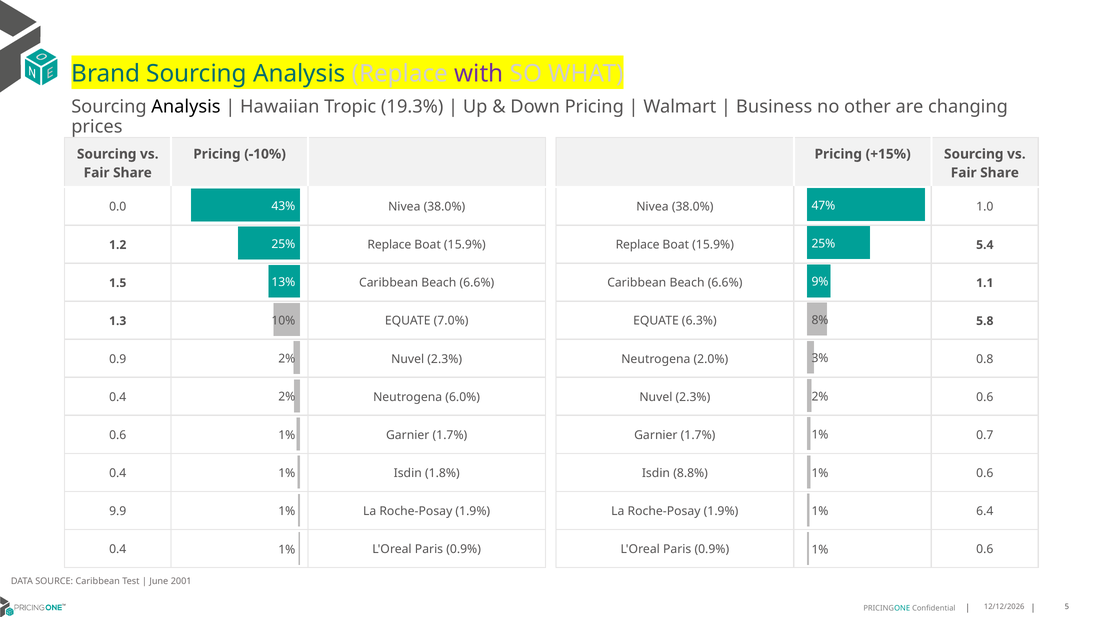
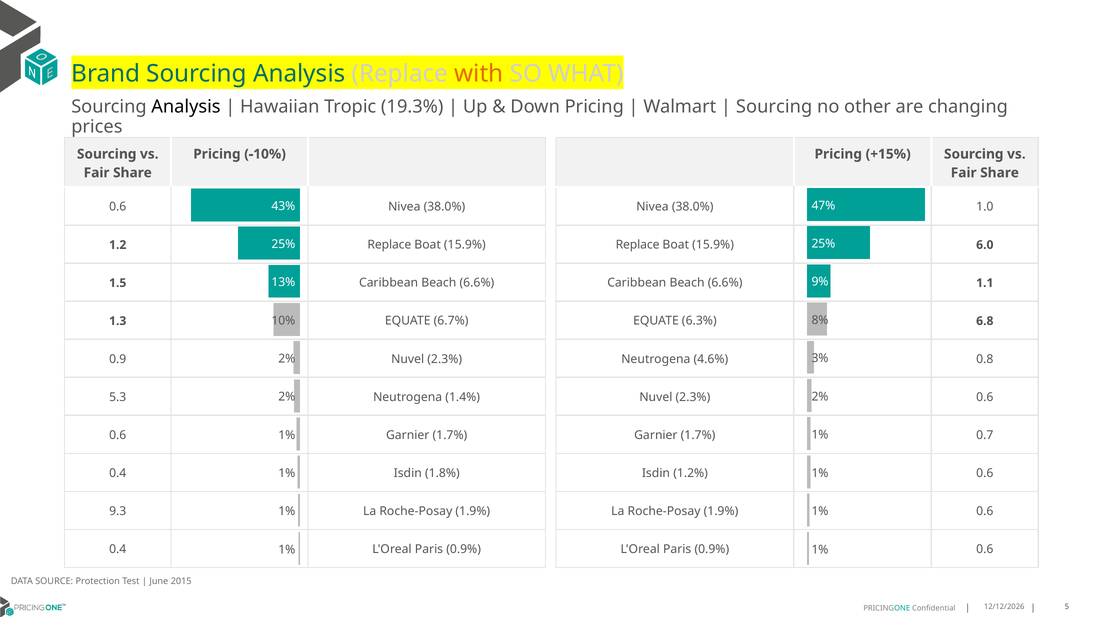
with colour: purple -> orange (479, 74)
Business: Business -> Sourcing (774, 107)
0.0: 0.0 -> 0.6 (118, 207)
5.4: 5.4 -> 6.0 (985, 245)
5.8: 5.8 -> 6.8 (985, 321)
7.0%: 7.0% -> 6.7% (451, 321)
2.0%: 2.0% -> 4.6% (711, 359)
0.4: 0.4 -> 5.3 (118, 397)
6.0%: 6.0% -> 1.4% (463, 397)
8.8%: 8.8% -> 1.2% (691, 473)
9.9: 9.9 -> 9.3 (118, 511)
1.9% 6.4: 6.4 -> 0.6 (985, 511)
SOURCE Caribbean: Caribbean -> Protection (98, 581)
2001: 2001 -> 2015 (181, 581)
